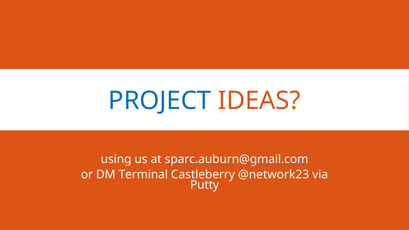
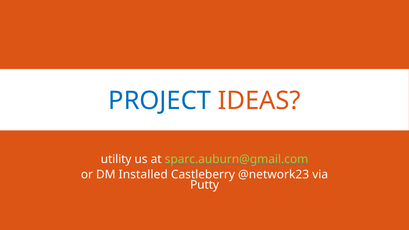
using: using -> utility (116, 159)
sparc.auburn@gmail.com colour: white -> light green (237, 159)
Terminal: Terminal -> Installed (143, 175)
